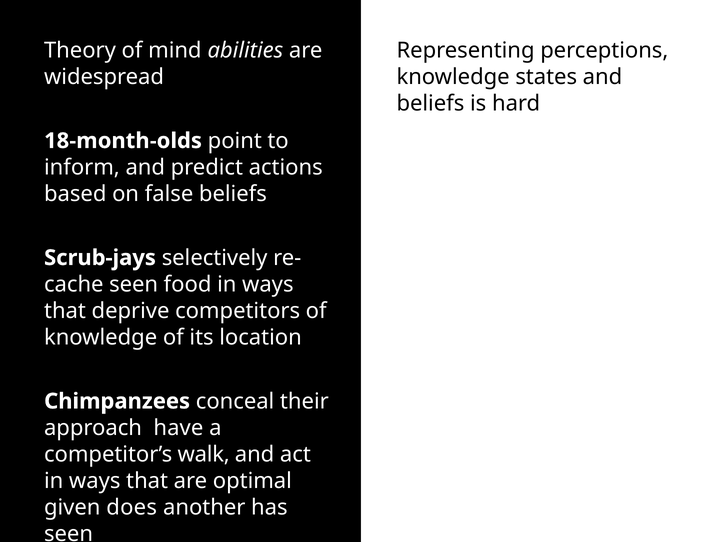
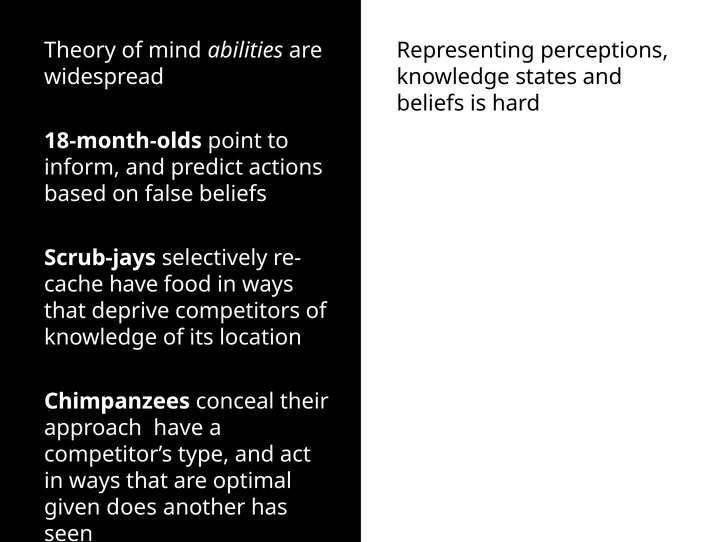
seen: seen -> have (134, 284)
walk: walk -> type (204, 454)
